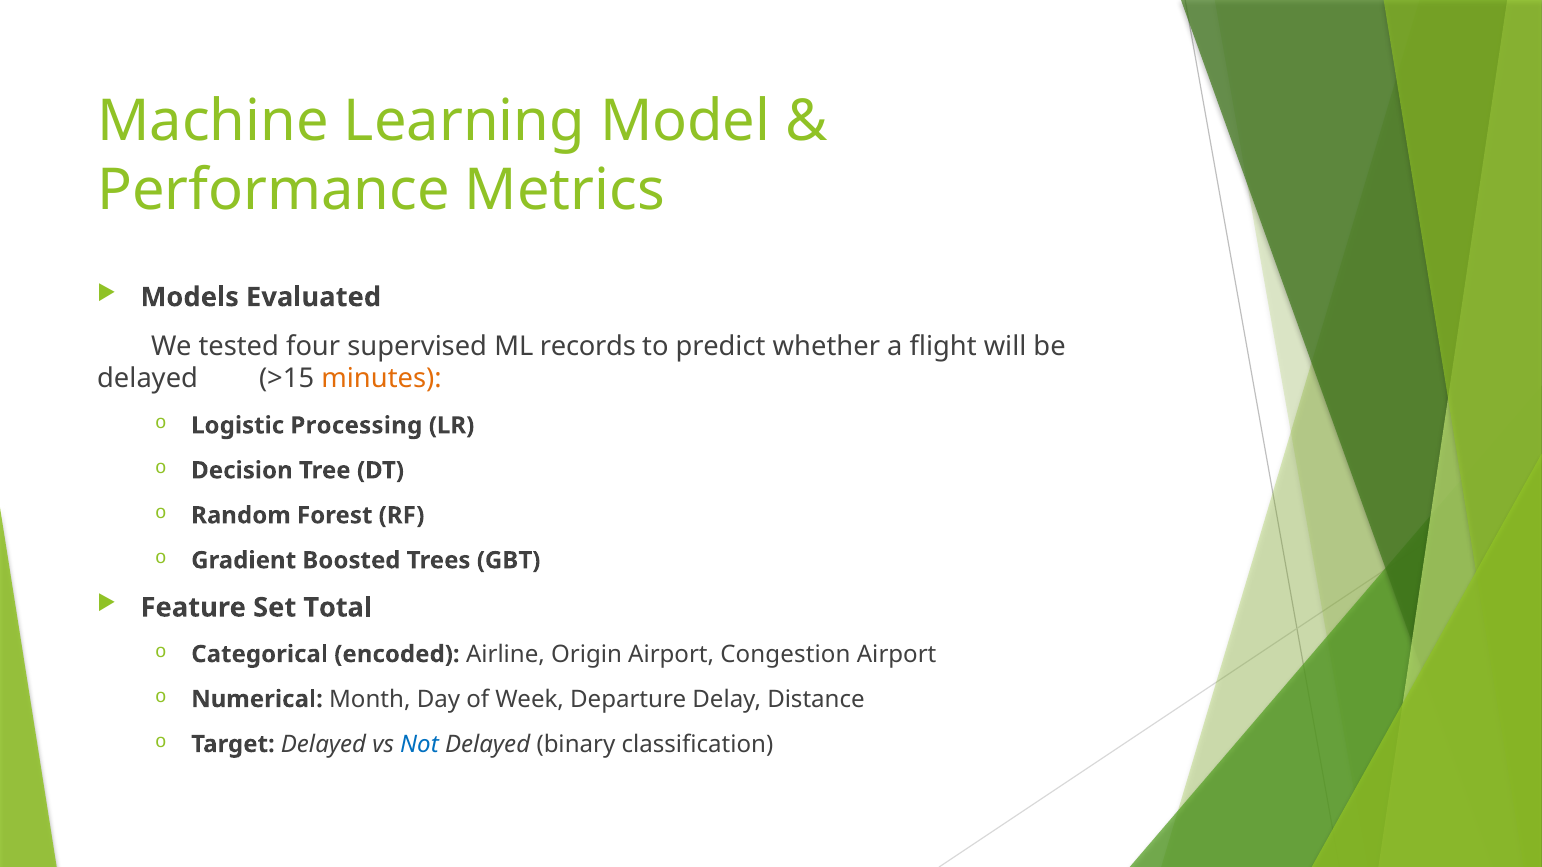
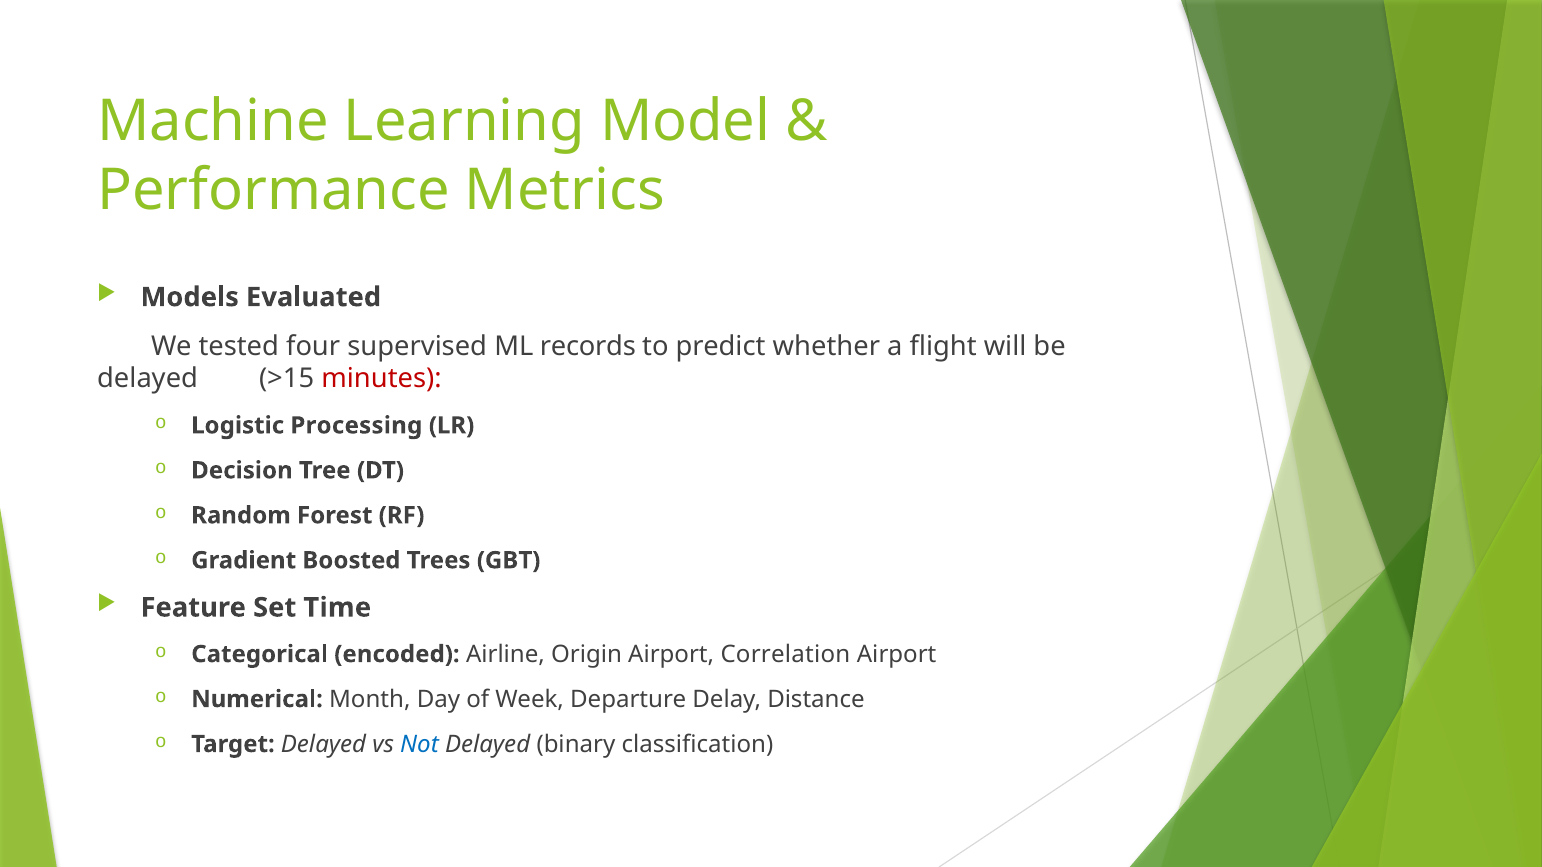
minutes colour: orange -> red (382, 379)
Total: Total -> Time (337, 608)
Congestion: Congestion -> Correlation (785, 654)
